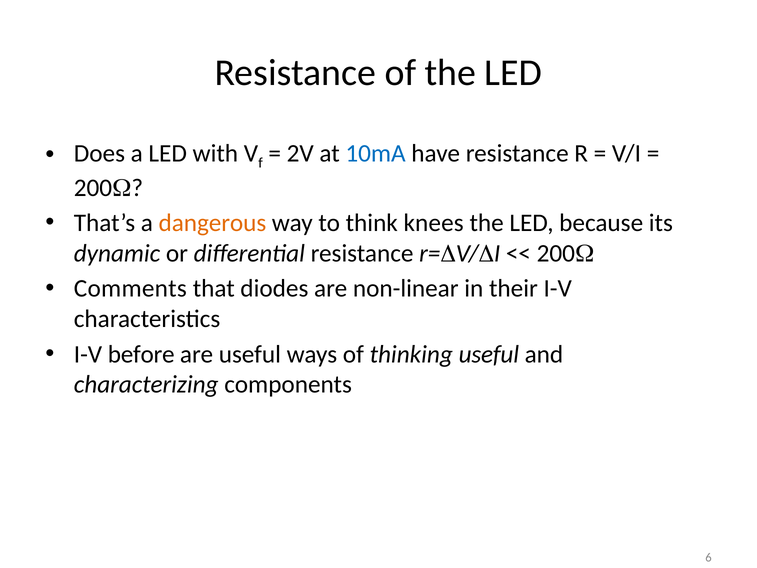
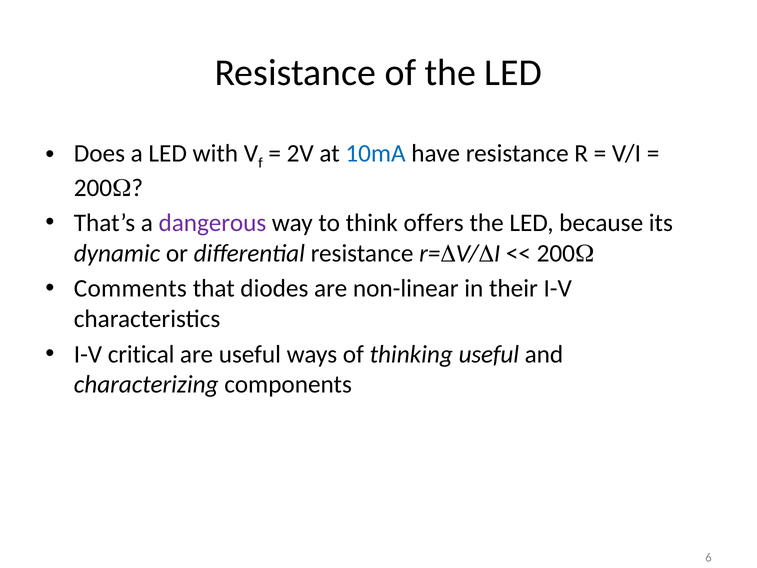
dangerous colour: orange -> purple (212, 223)
knees: knees -> offers (434, 223)
before: before -> critical (141, 354)
